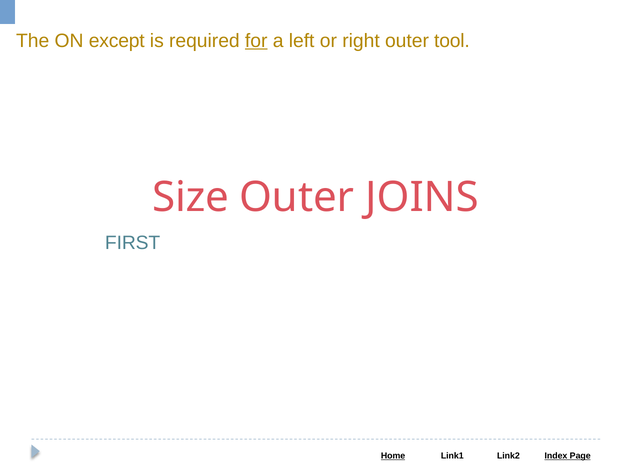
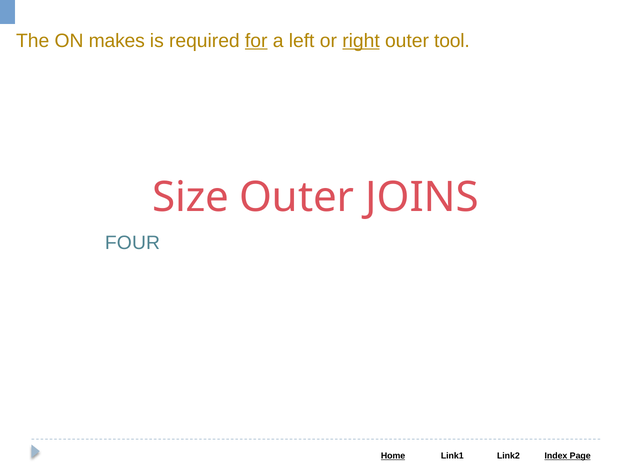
except: except -> makes (117, 41)
right underline: none -> present (361, 41)
FIRST: FIRST -> FOUR (132, 243)
